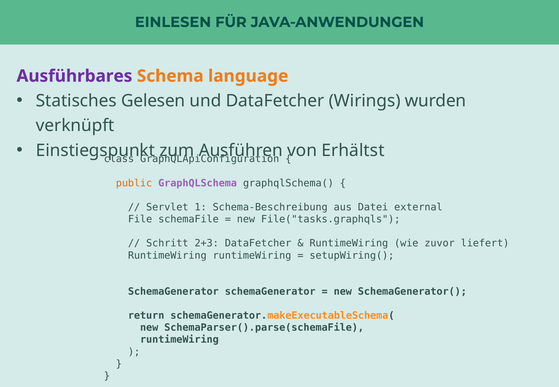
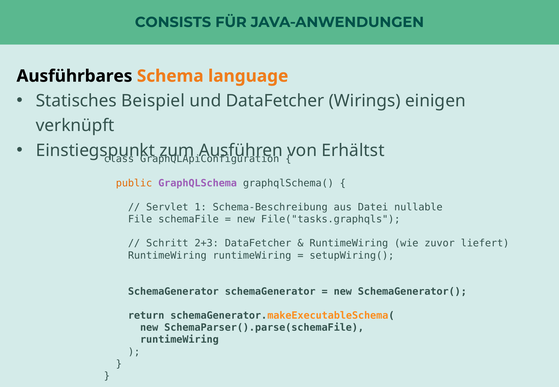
EINLESEN: EINLESEN -> CONSISTS (173, 22)
Ausführbares colour: purple -> black (74, 76)
Gelesen: Gelesen -> Beispiel (153, 101)
wurden: wurden -> einigen (435, 101)
external: external -> nullable (418, 207)
